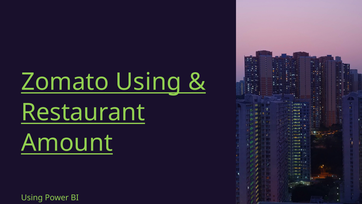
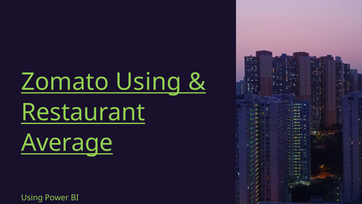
Amount: Amount -> Average (67, 143)
